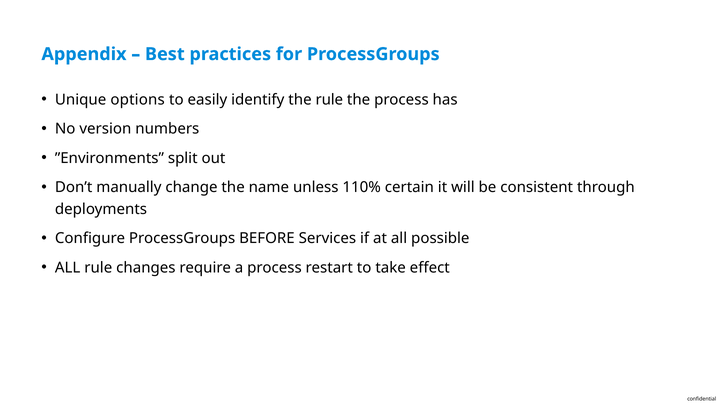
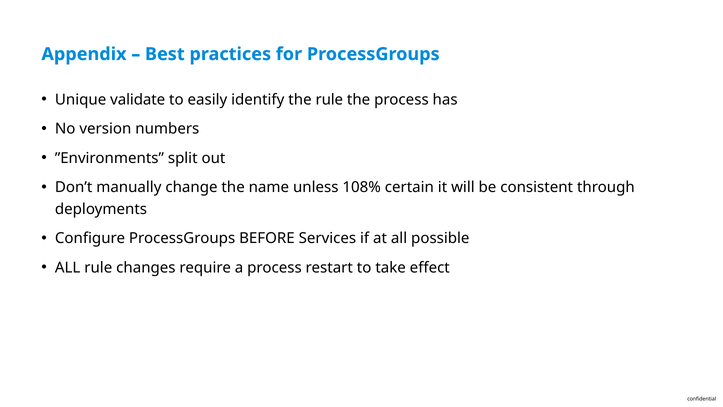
options: options -> validate (138, 100)
110%: 110% -> 108% (362, 187)
